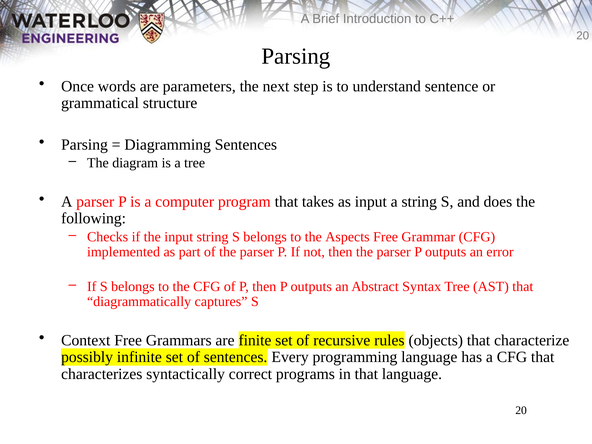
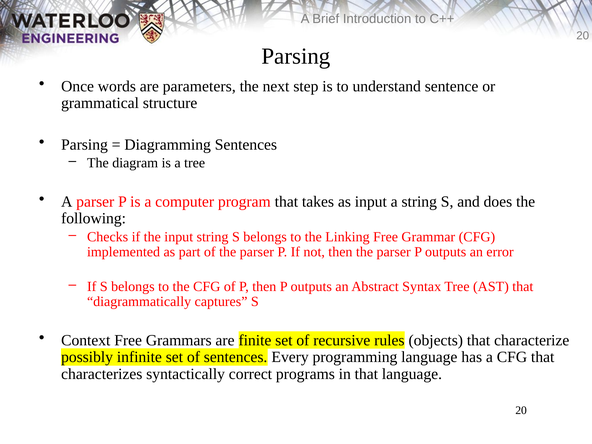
Aspects: Aspects -> Linking (347, 237)
